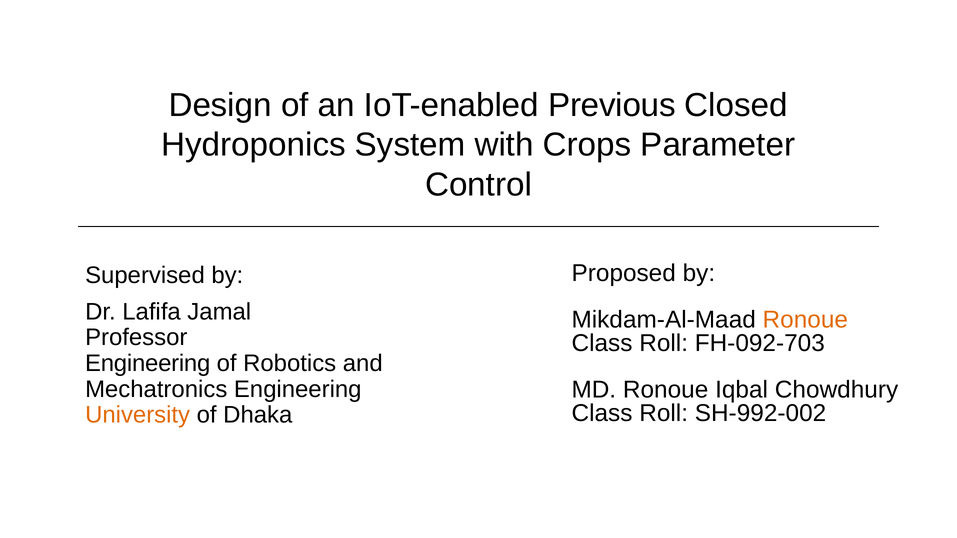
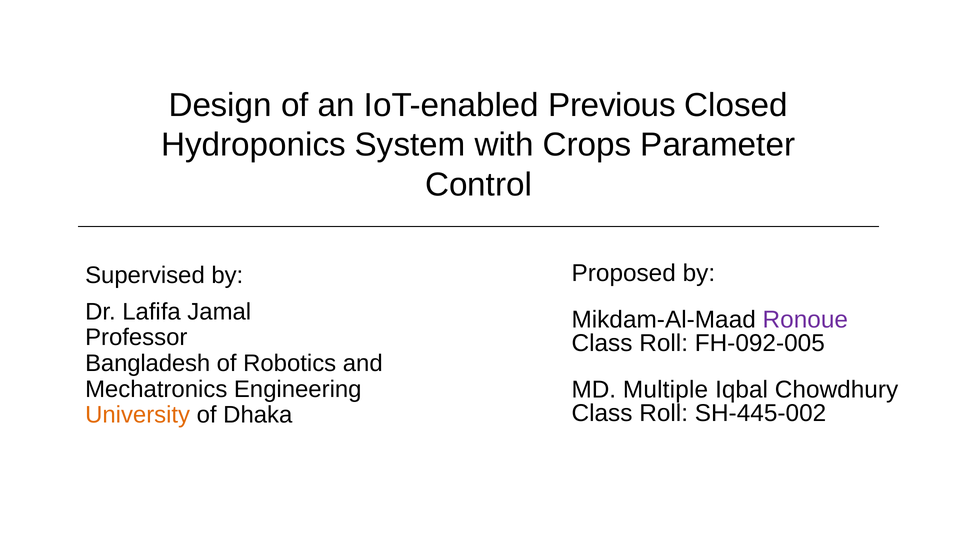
Ronoue colour: orange -> purple (805, 320)
FH-092-703: FH-092-703 -> FH-092-005 (760, 343)
Engineering: Engineering -> Bangladesh (148, 364)
MD Ronoue: Ronoue -> Multiple (666, 390)
SH-992-002: SH-992-002 -> SH-445-002 (761, 413)
